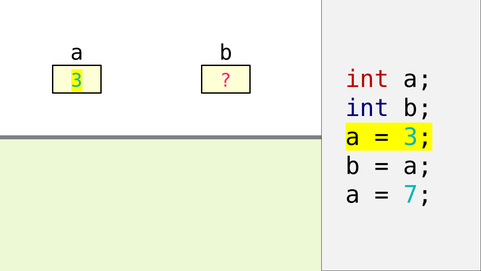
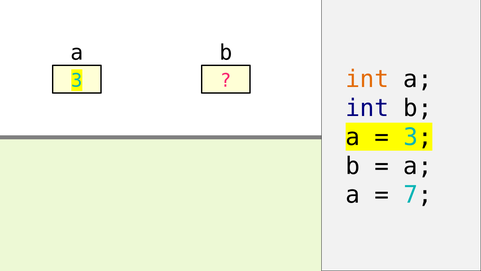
int colour: red -> orange (367, 79)
